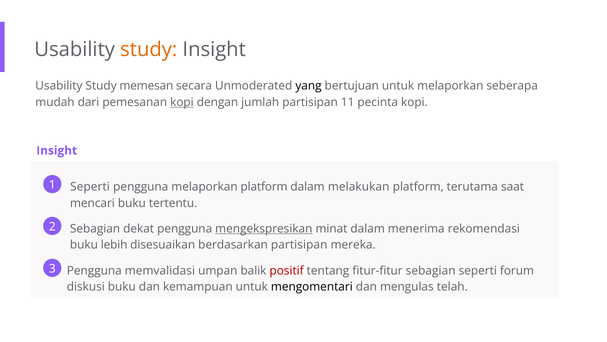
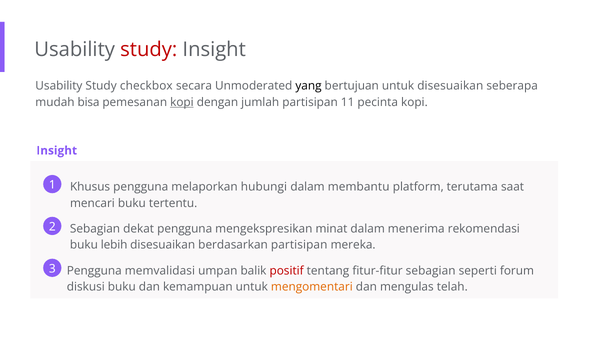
study colour: orange -> red (149, 49)
memesan: memesan -> checkbox (146, 86)
untuk melaporkan: melaporkan -> disesuaikan (450, 86)
dari: dari -> bisa (89, 102)
Seperti: Seperti -> Khusus (90, 187)
melaporkan platform: platform -> hubungi (264, 187)
melakukan: melakukan -> membantu (359, 187)
mengekspresikan underline: present -> none (264, 228)
mengomentari colour: black -> orange (312, 286)
